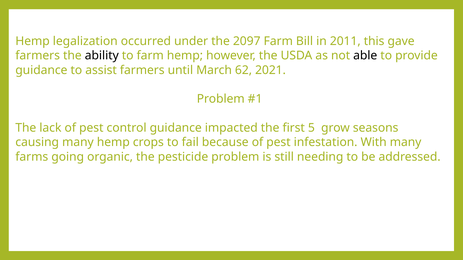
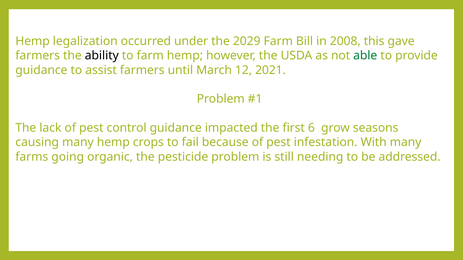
2097: 2097 -> 2029 (247, 41)
2011: 2011 -> 2008 (345, 41)
able colour: black -> green (365, 56)
62: 62 -> 12 (243, 70)
5: 5 -> 6 (311, 128)
